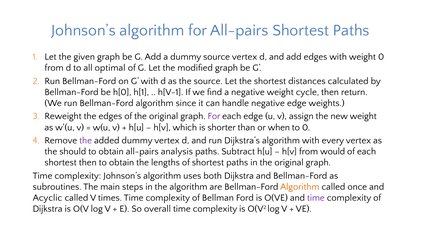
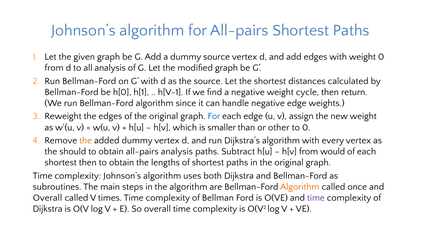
all optimal: optimal -> analysis (110, 68)
For colour: purple -> blue (214, 116)
shorter: shorter -> smaller (222, 127)
when: when -> other (279, 127)
the colour: purple -> orange (86, 140)
Acyclic: Acyclic -> Overall (48, 198)
